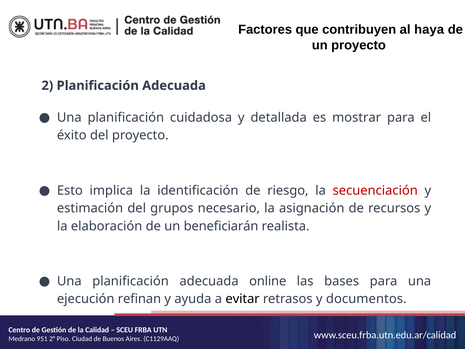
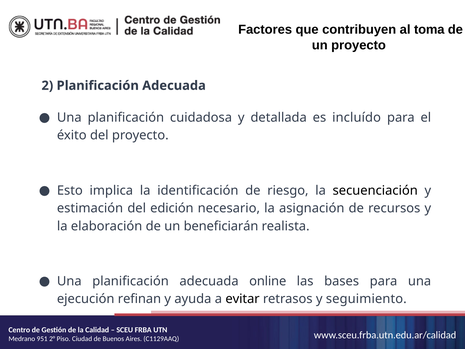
haya: haya -> toma (429, 30)
mostrar: mostrar -> incluído (357, 117)
secuenciación colour: red -> black (375, 190)
grupos: grupos -> edición (172, 208)
documentos: documentos -> seguimiento (366, 299)
